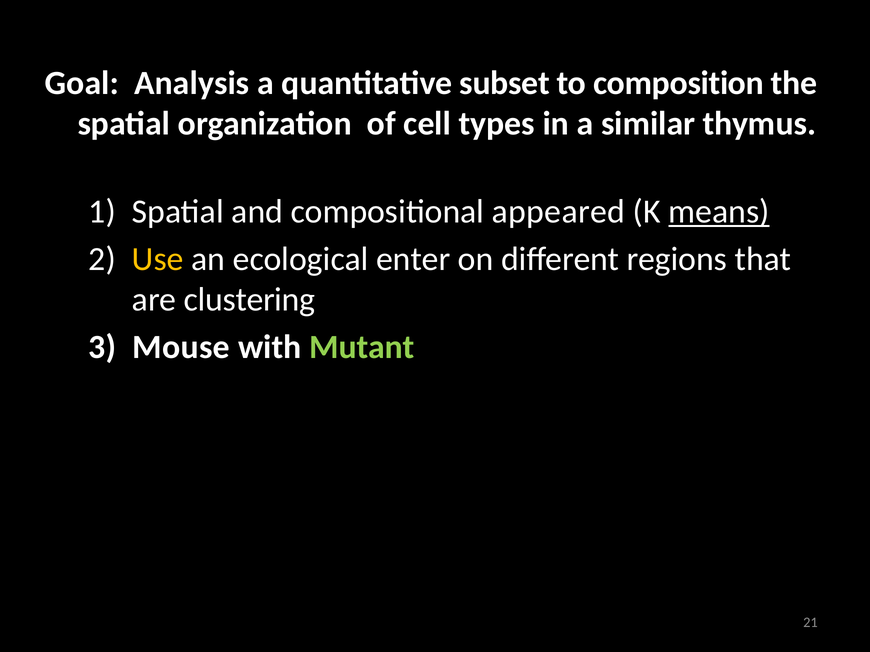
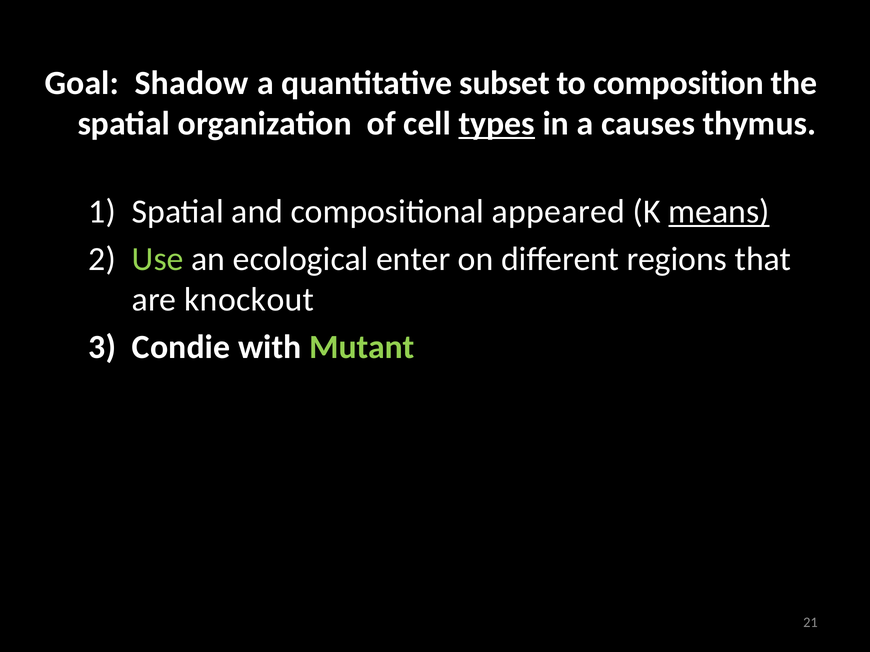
Analysis: Analysis -> Shadow (192, 83)
types underline: none -> present (497, 124)
similar: similar -> causes (648, 124)
Use colour: yellow -> light green (158, 259)
clustering: clustering -> knockout (249, 300)
Mouse: Mouse -> Condie (181, 347)
